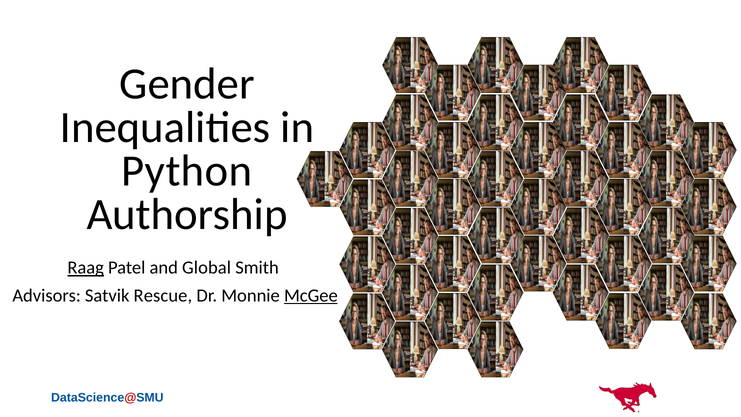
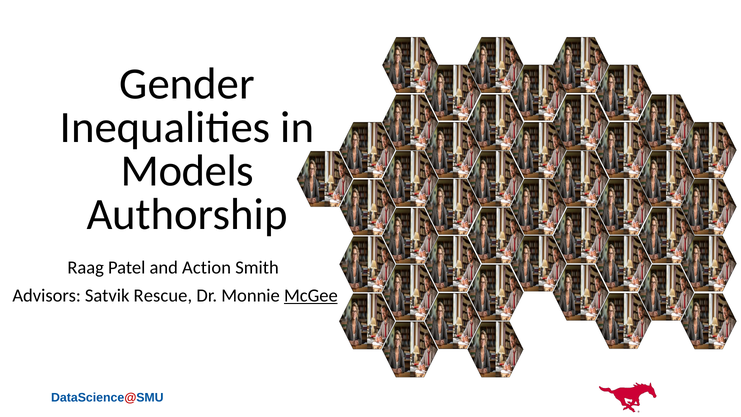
Python: Python -> Models (187, 171)
Raag underline: present -> none (86, 268)
Global: Global -> Action (207, 268)
